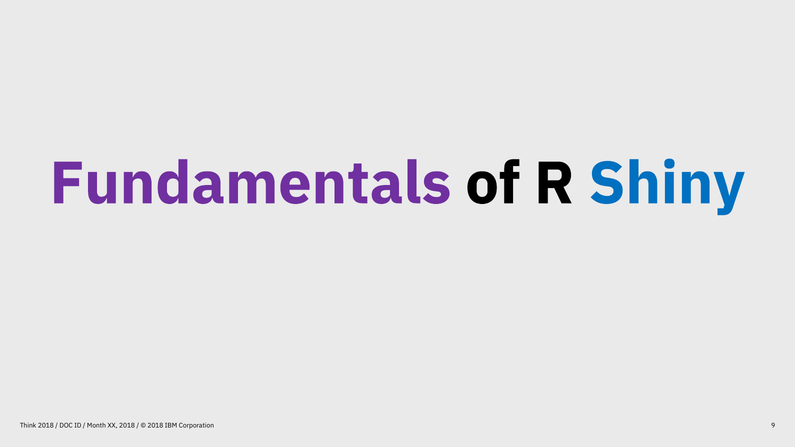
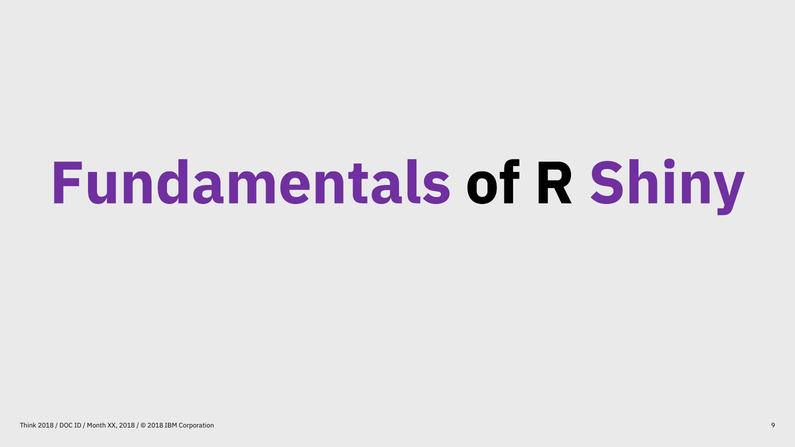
Shiny colour: blue -> purple (667, 184)
